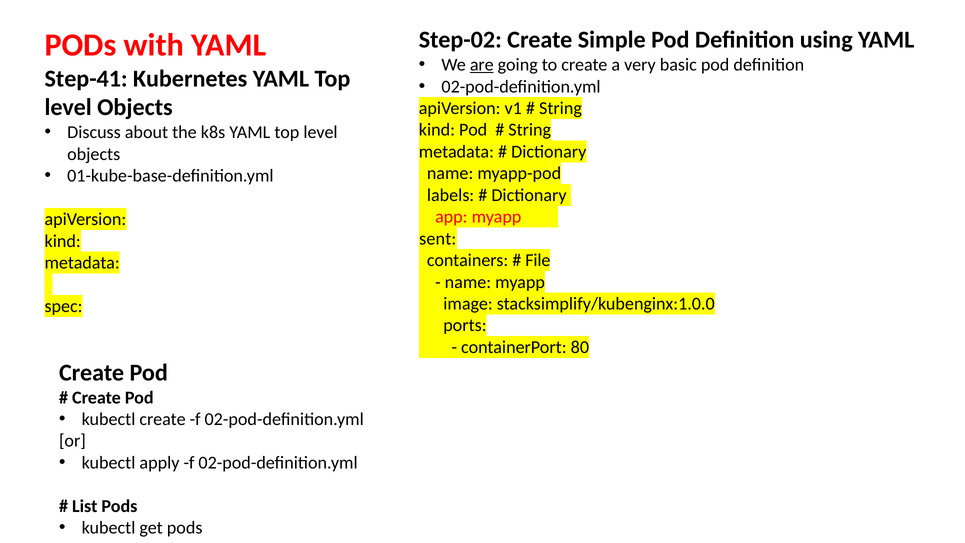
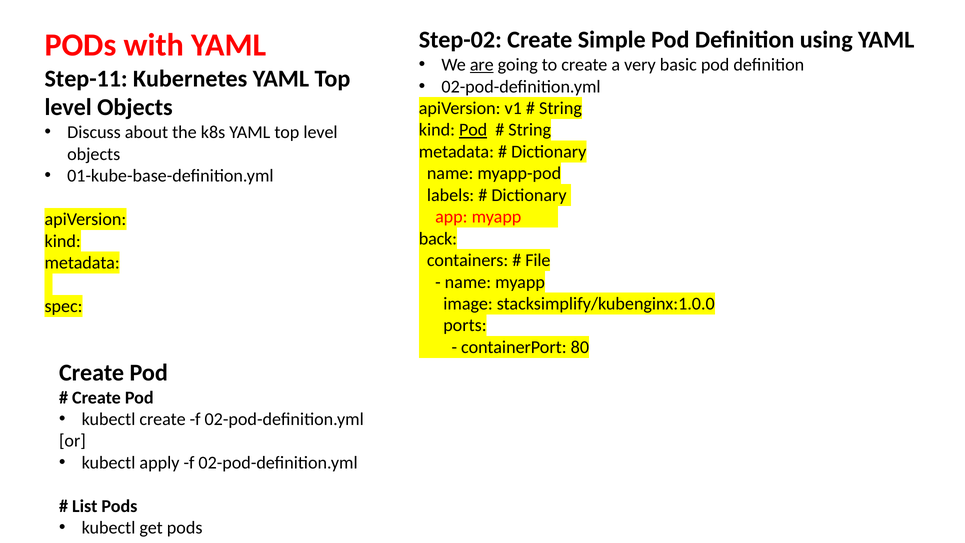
Step-41: Step-41 -> Step-11 (86, 79)
Pod underline: none -> present (473, 130)
sent: sent -> back (438, 239)
